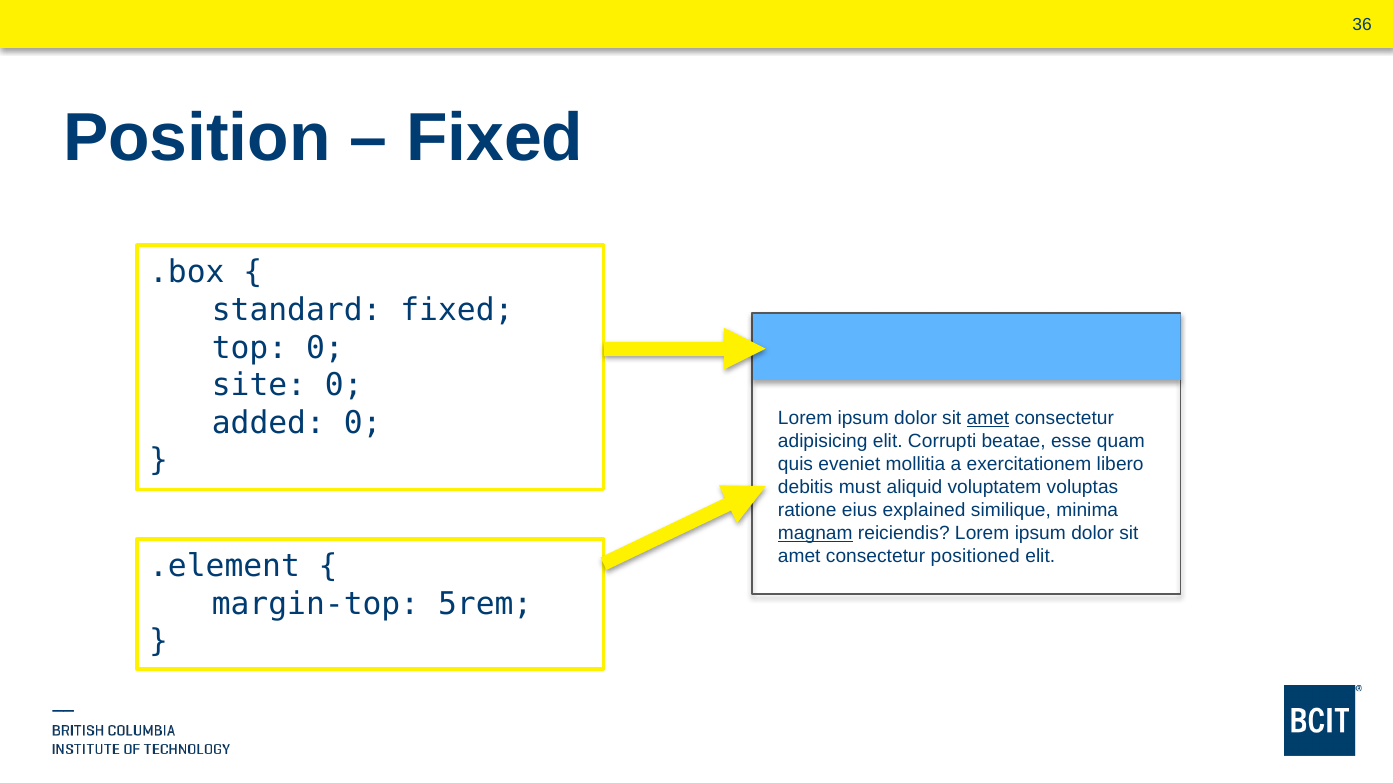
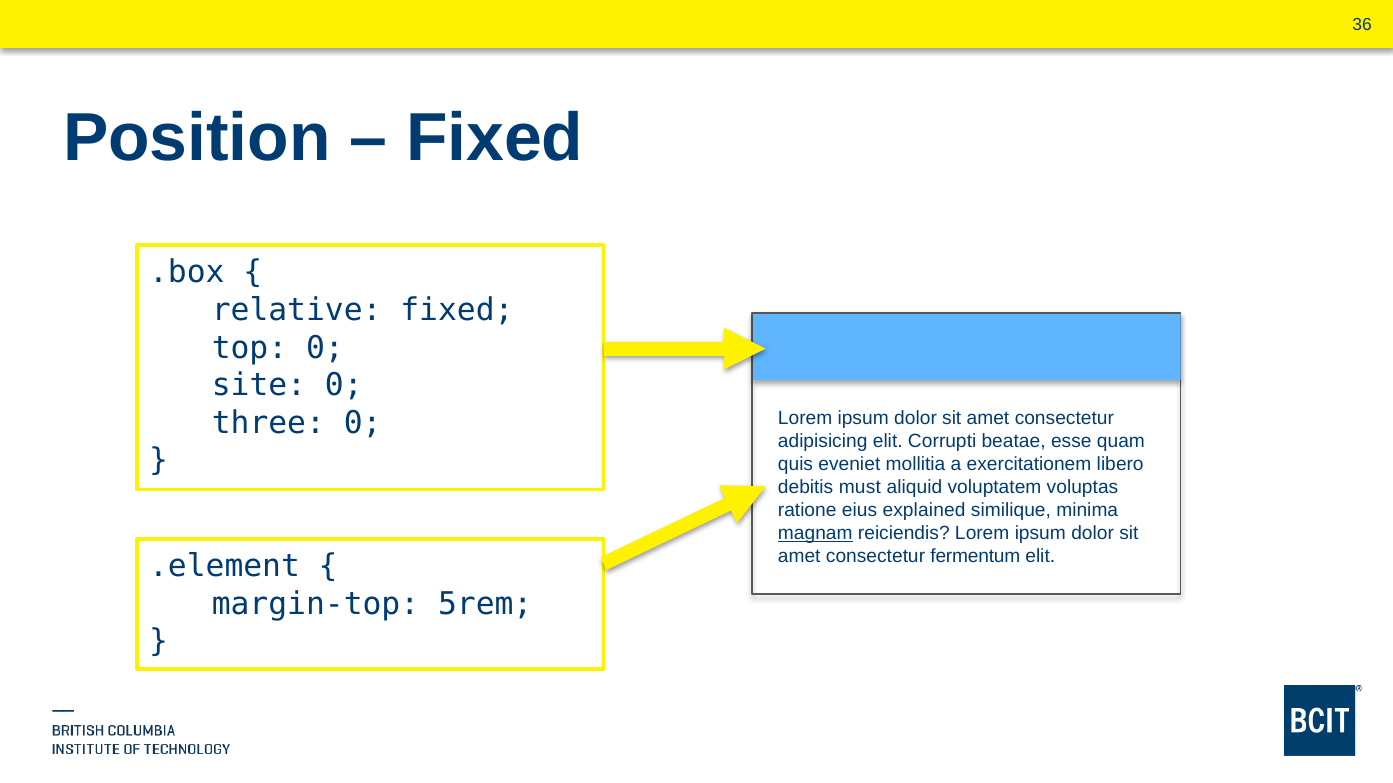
standard: standard -> relative (297, 310)
added: added -> three (268, 423)
amet underline: present -> none (988, 419)
positioned: positioned -> fermentum (975, 557)
